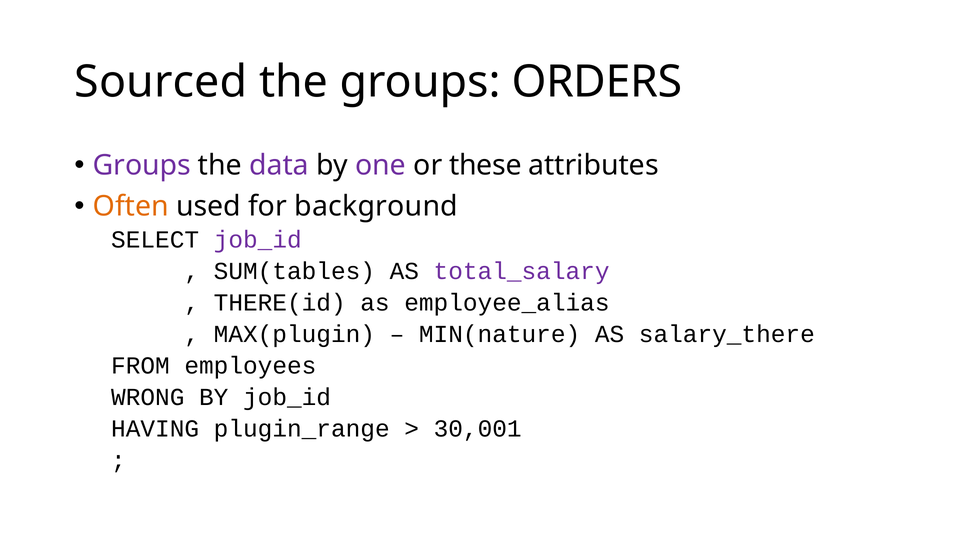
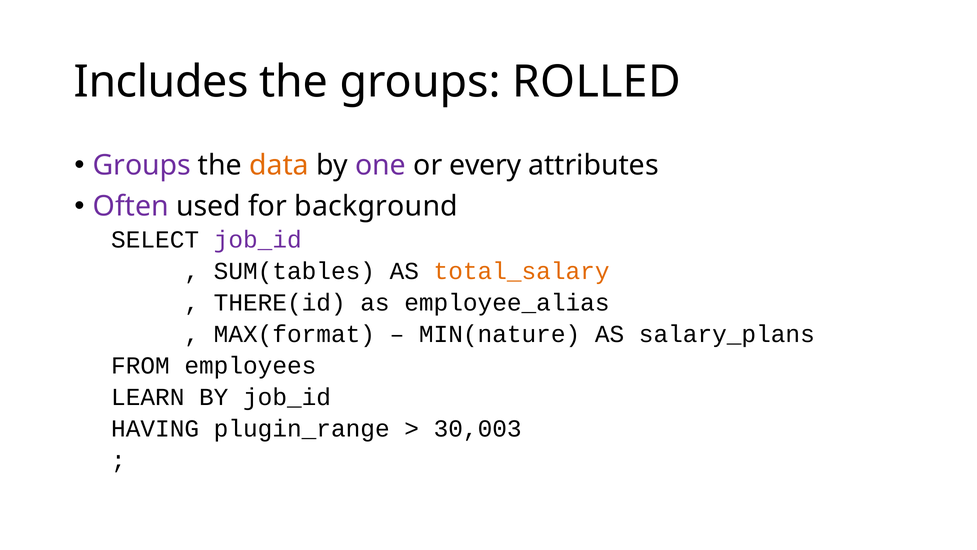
Sourced: Sourced -> Includes (161, 82)
ORDERS: ORDERS -> ROLLED (596, 82)
data colour: purple -> orange (279, 165)
these: these -> every (485, 165)
Often colour: orange -> purple (131, 206)
total_salary colour: purple -> orange (522, 271)
MAX(plugin: MAX(plugin -> MAX(format (294, 334)
salary_there: salary_there -> salary_plans (727, 334)
WRONG: WRONG -> LEARN (148, 397)
30,001: 30,001 -> 30,003 (478, 428)
